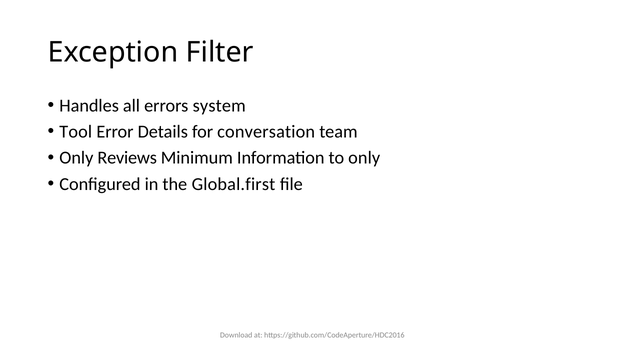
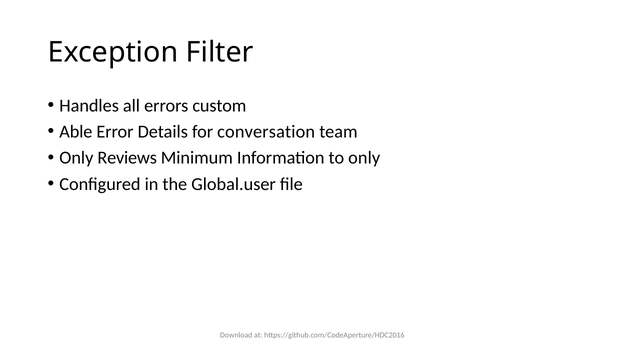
system: system -> custom (219, 106)
Tool: Tool -> Able (76, 132)
Global.first: Global.first -> Global.user (234, 184)
